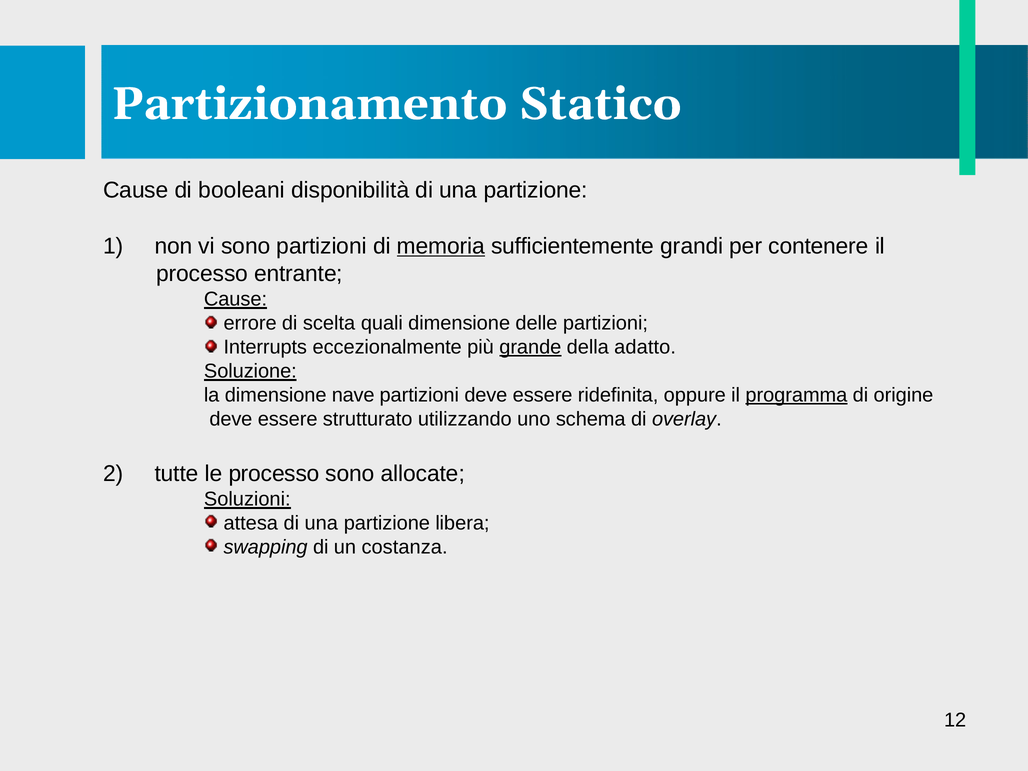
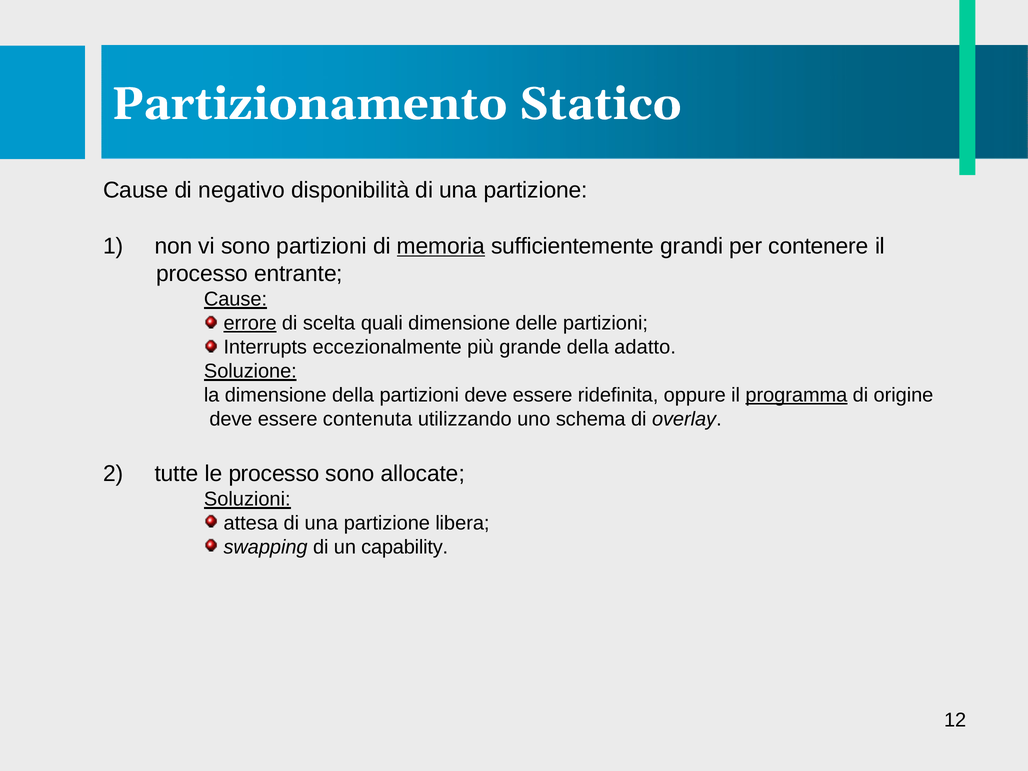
booleani: booleani -> negativo (242, 190)
errore underline: none -> present (250, 323)
grande underline: present -> none (530, 347)
dimensione nave: nave -> della (353, 395)
strutturato: strutturato -> contenuta (368, 419)
costanza: costanza -> capability (405, 547)
